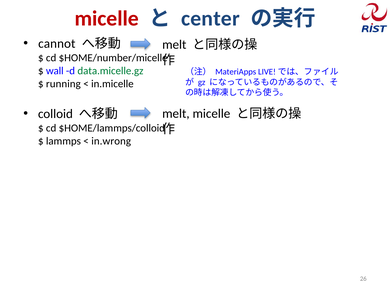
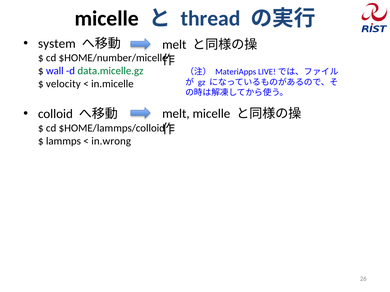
micelle colour: red -> black (107, 19)
center: center -> thread (211, 19)
cannot: cannot -> system (57, 44)
running: running -> velocity (63, 84)
